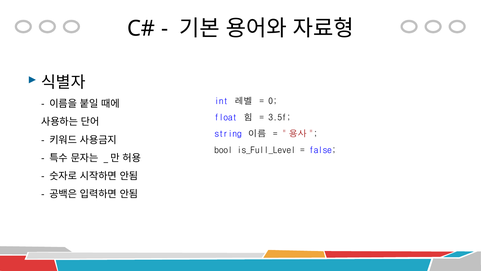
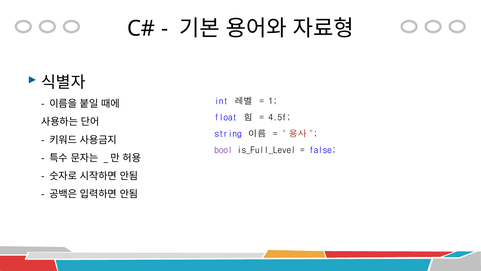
0: 0 -> 1 (273, 101)
3.5f: 3.5f -> 4.5f (280, 117)
bool colour: black -> purple (223, 150)
